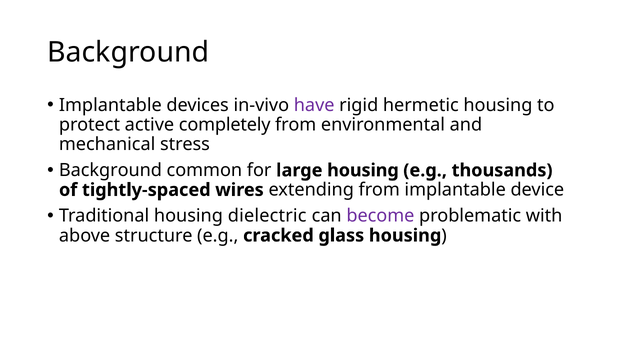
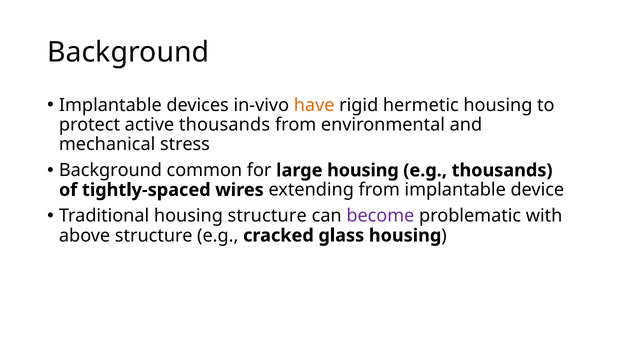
have colour: purple -> orange (314, 105)
active completely: completely -> thousands (225, 124)
housing dielectric: dielectric -> structure (267, 216)
